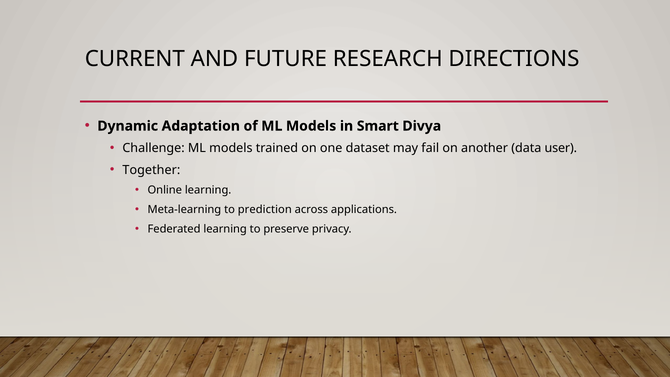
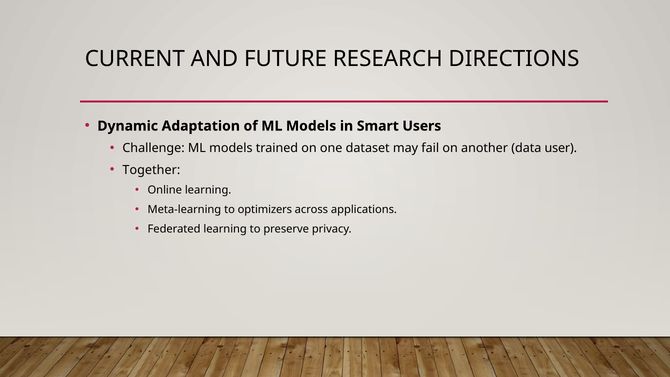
Divya: Divya -> Users (422, 126)
prediction: prediction -> optimizers (265, 210)
